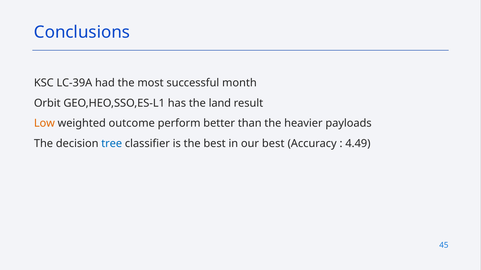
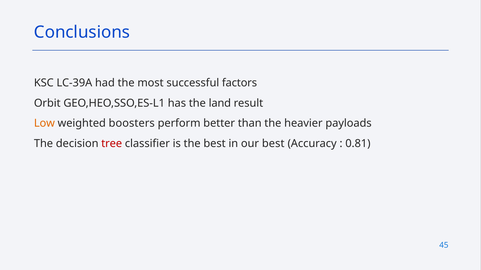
month: month -> factors (239, 83)
outcome: outcome -> boosters (132, 124)
tree colour: blue -> red (112, 144)
4.49: 4.49 -> 0.81 (358, 144)
